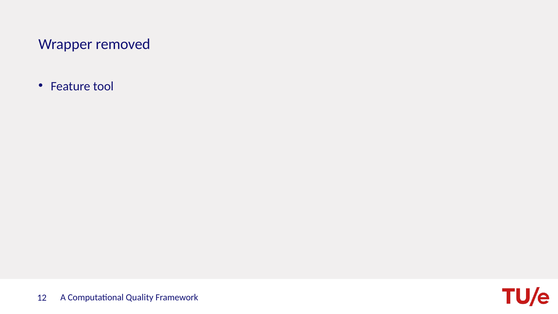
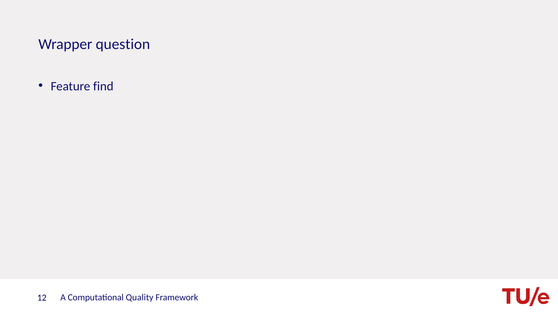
removed: removed -> question (123, 44)
tool: tool -> find (103, 86)
